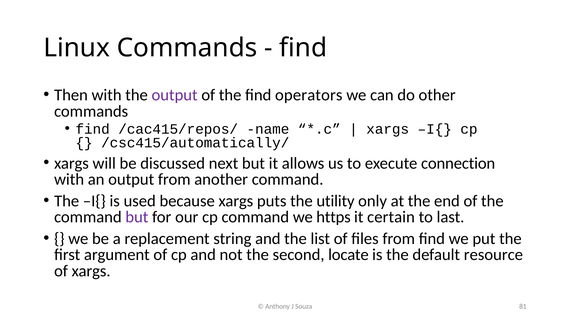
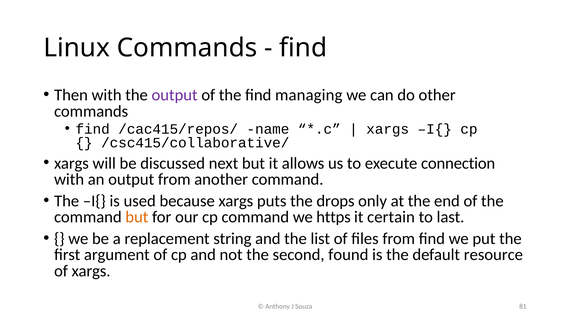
operators: operators -> managing (309, 95)
/csc415/automatically/: /csc415/automatically/ -> /csc415/collaborative/ (195, 143)
utility: utility -> drops (335, 201)
but colour: purple -> orange (137, 217)
locate: locate -> found (348, 255)
